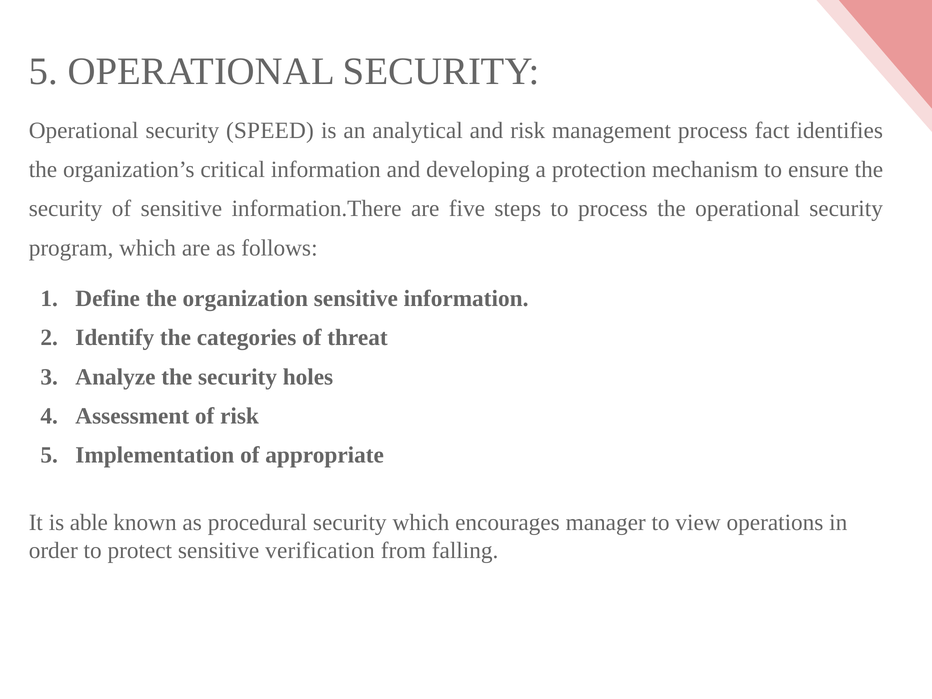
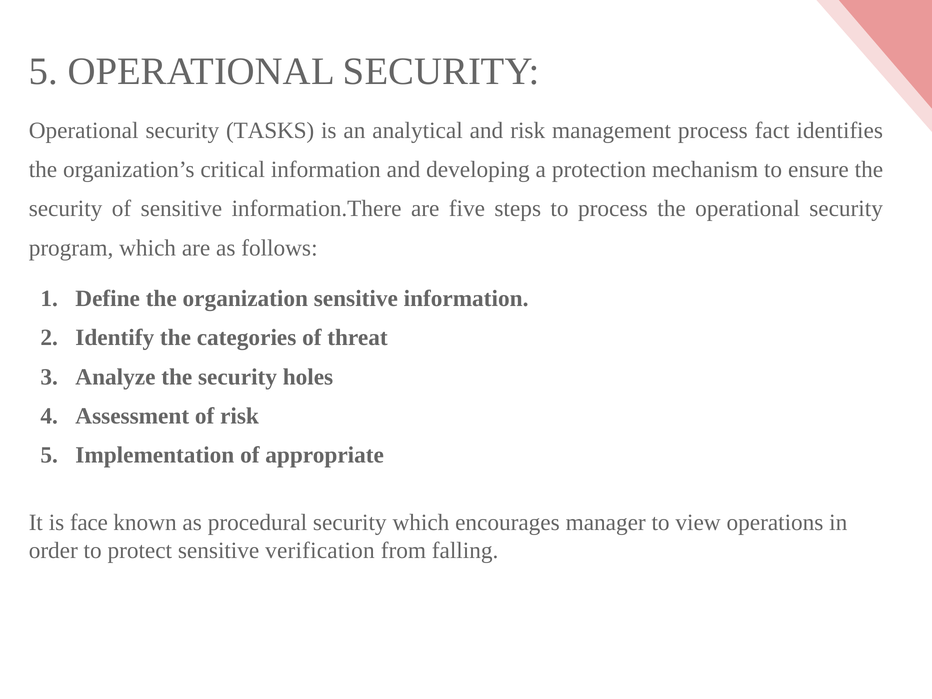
SPEED: SPEED -> TASKS (270, 131)
able: able -> face (89, 523)
